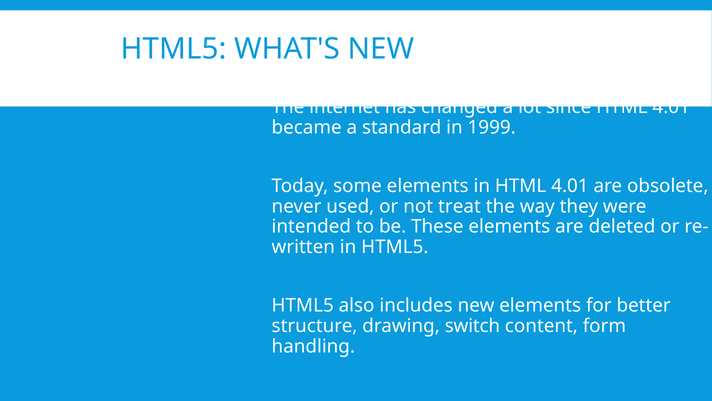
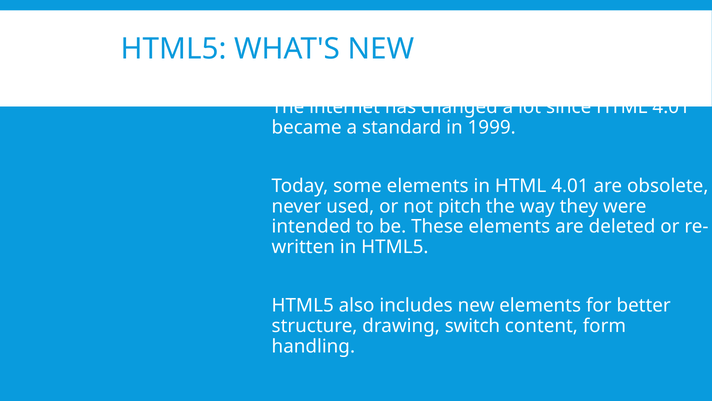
treat: treat -> pitch (460, 206)
